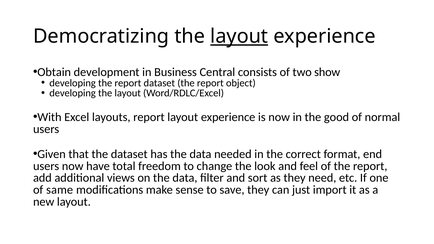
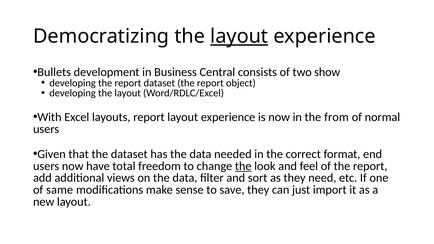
Obtain: Obtain -> Bullets (54, 72)
good: good -> from (336, 117)
the underline: none -> present (243, 166)
